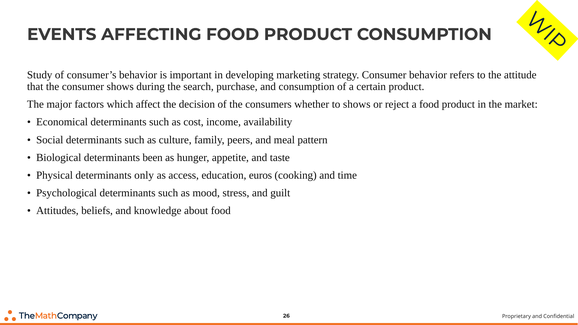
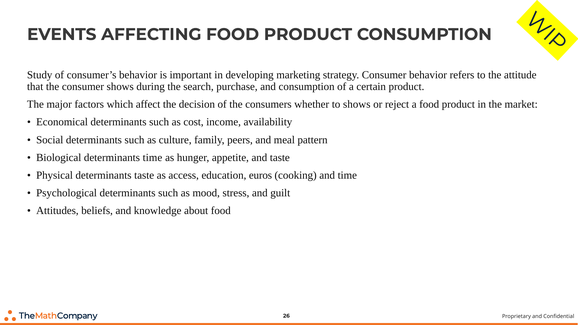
determinants been: been -> time (152, 158)
determinants only: only -> taste (144, 175)
